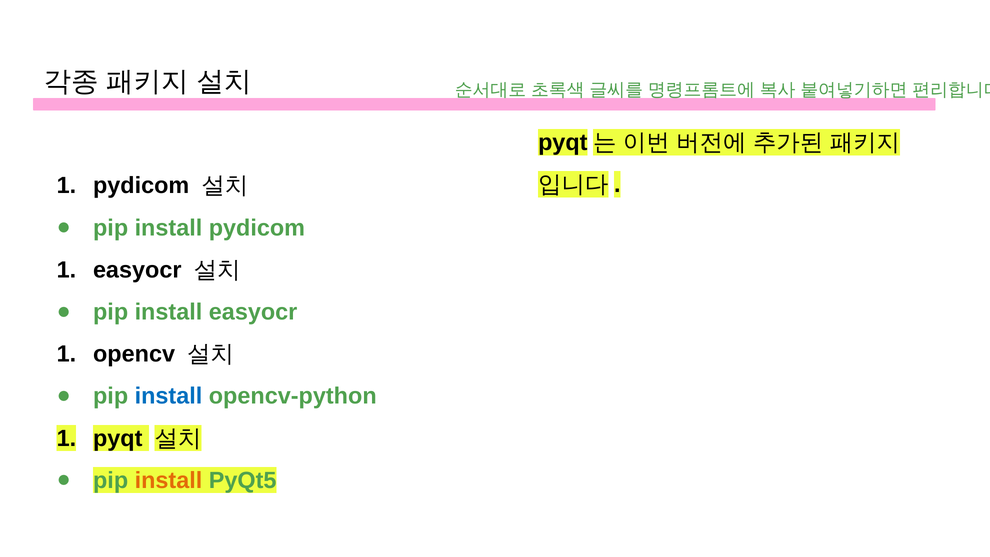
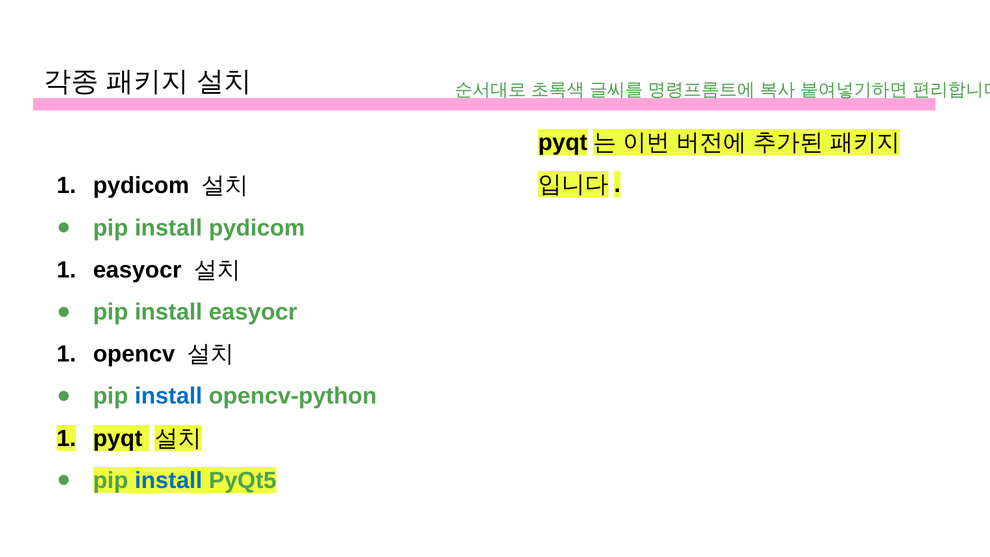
install colour: orange -> blue (168, 480)
